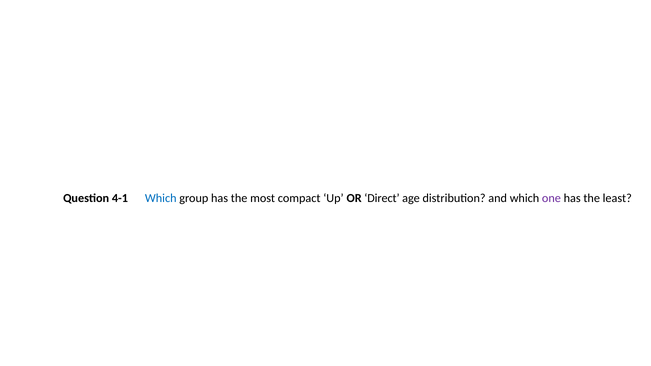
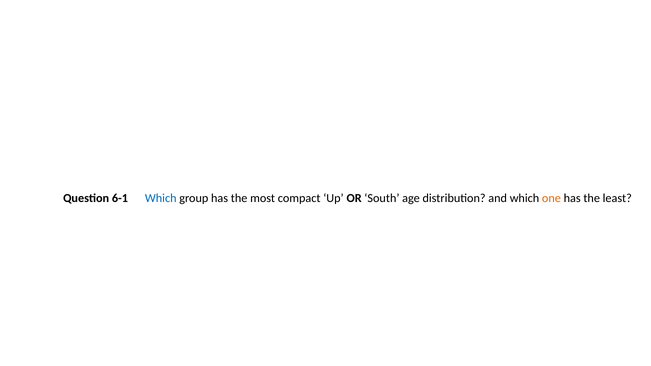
4-1: 4-1 -> 6-1 (120, 198)
Direct: Direct -> South (382, 198)
one colour: purple -> orange (551, 198)
